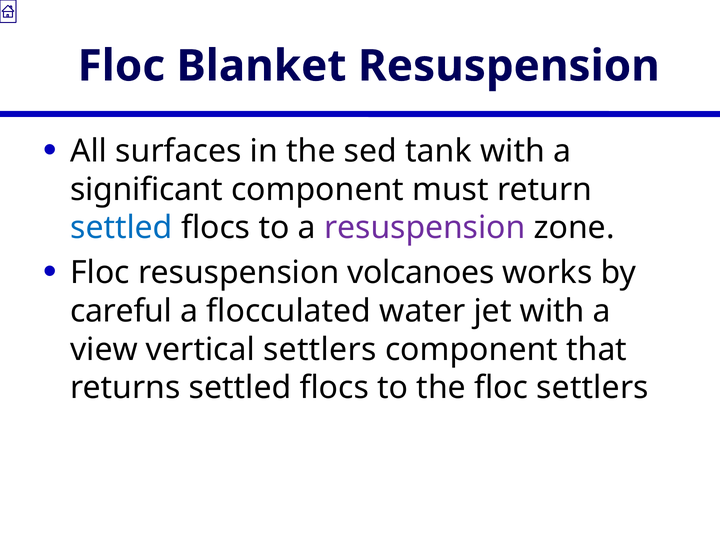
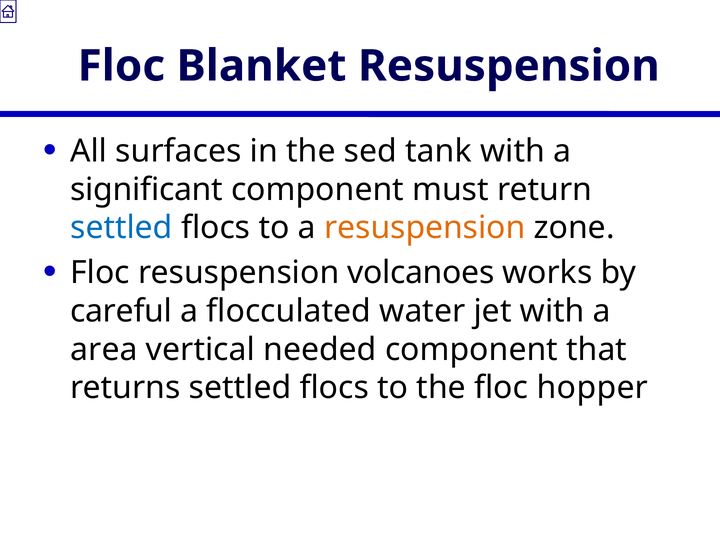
resuspension colour: purple -> orange (425, 228)
view: view -> area (104, 349)
vertical settlers: settlers -> needed (320, 349)
floc settlers: settlers -> hopper (592, 388)
